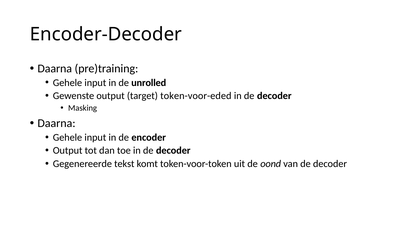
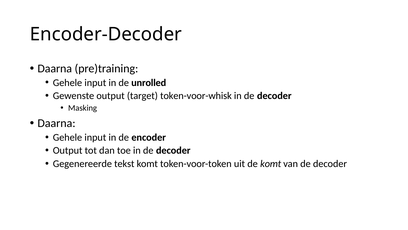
token-voor-eded: token-voor-eded -> token-voor-whisk (196, 96)
de oond: oond -> komt (271, 163)
